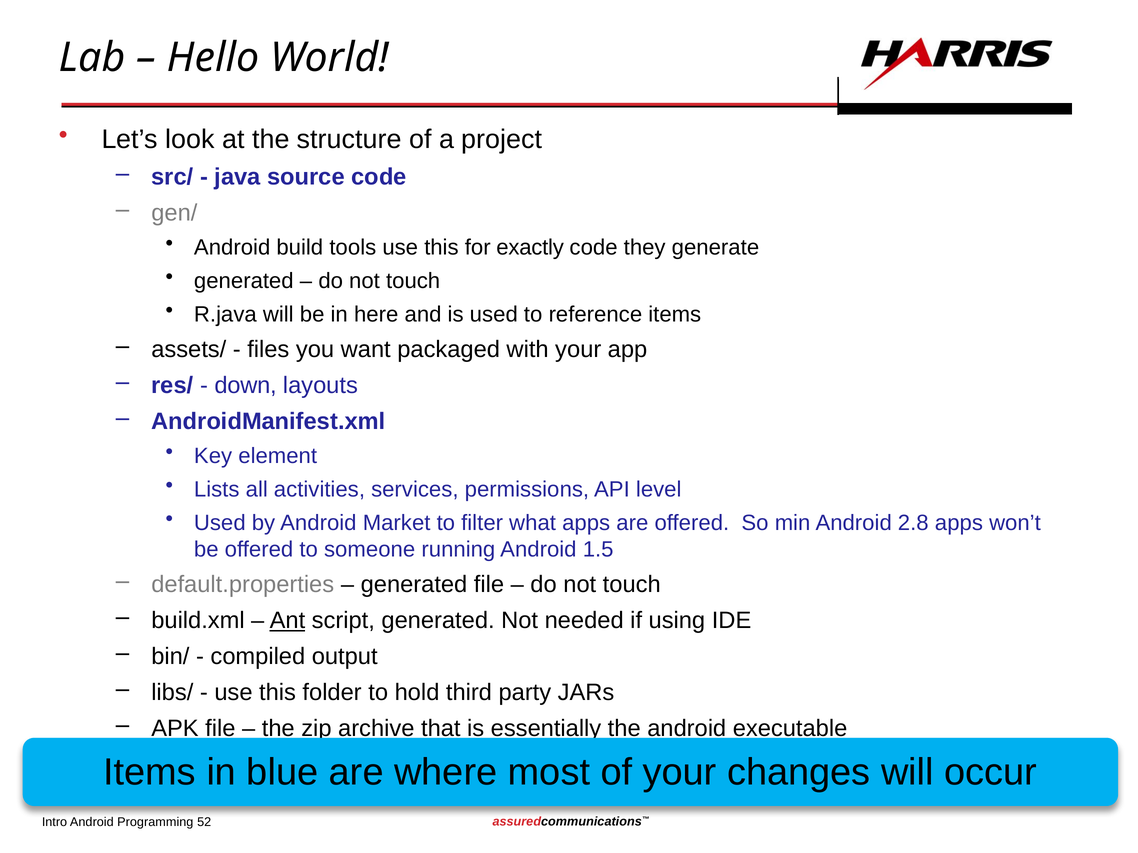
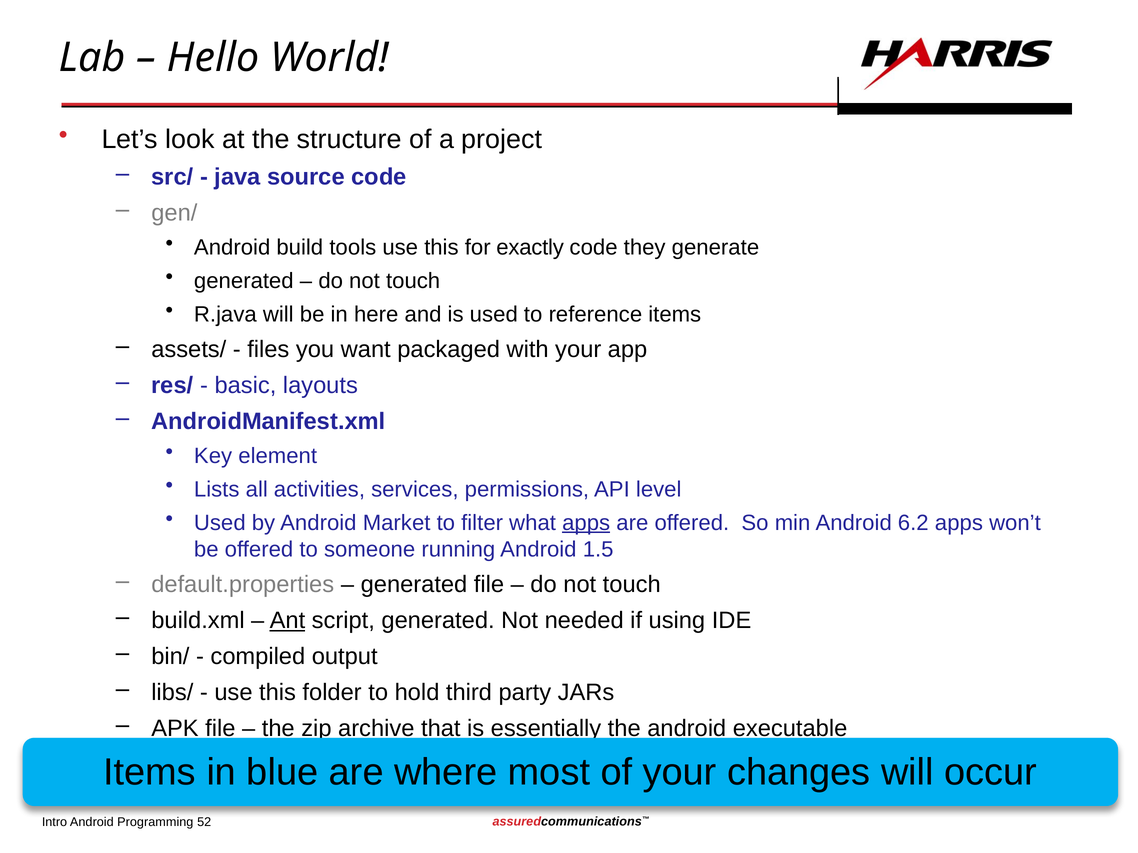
down: down -> basic (245, 386)
apps underline: none -> present (586, 523)
2.8: 2.8 -> 6.2 (913, 523)
